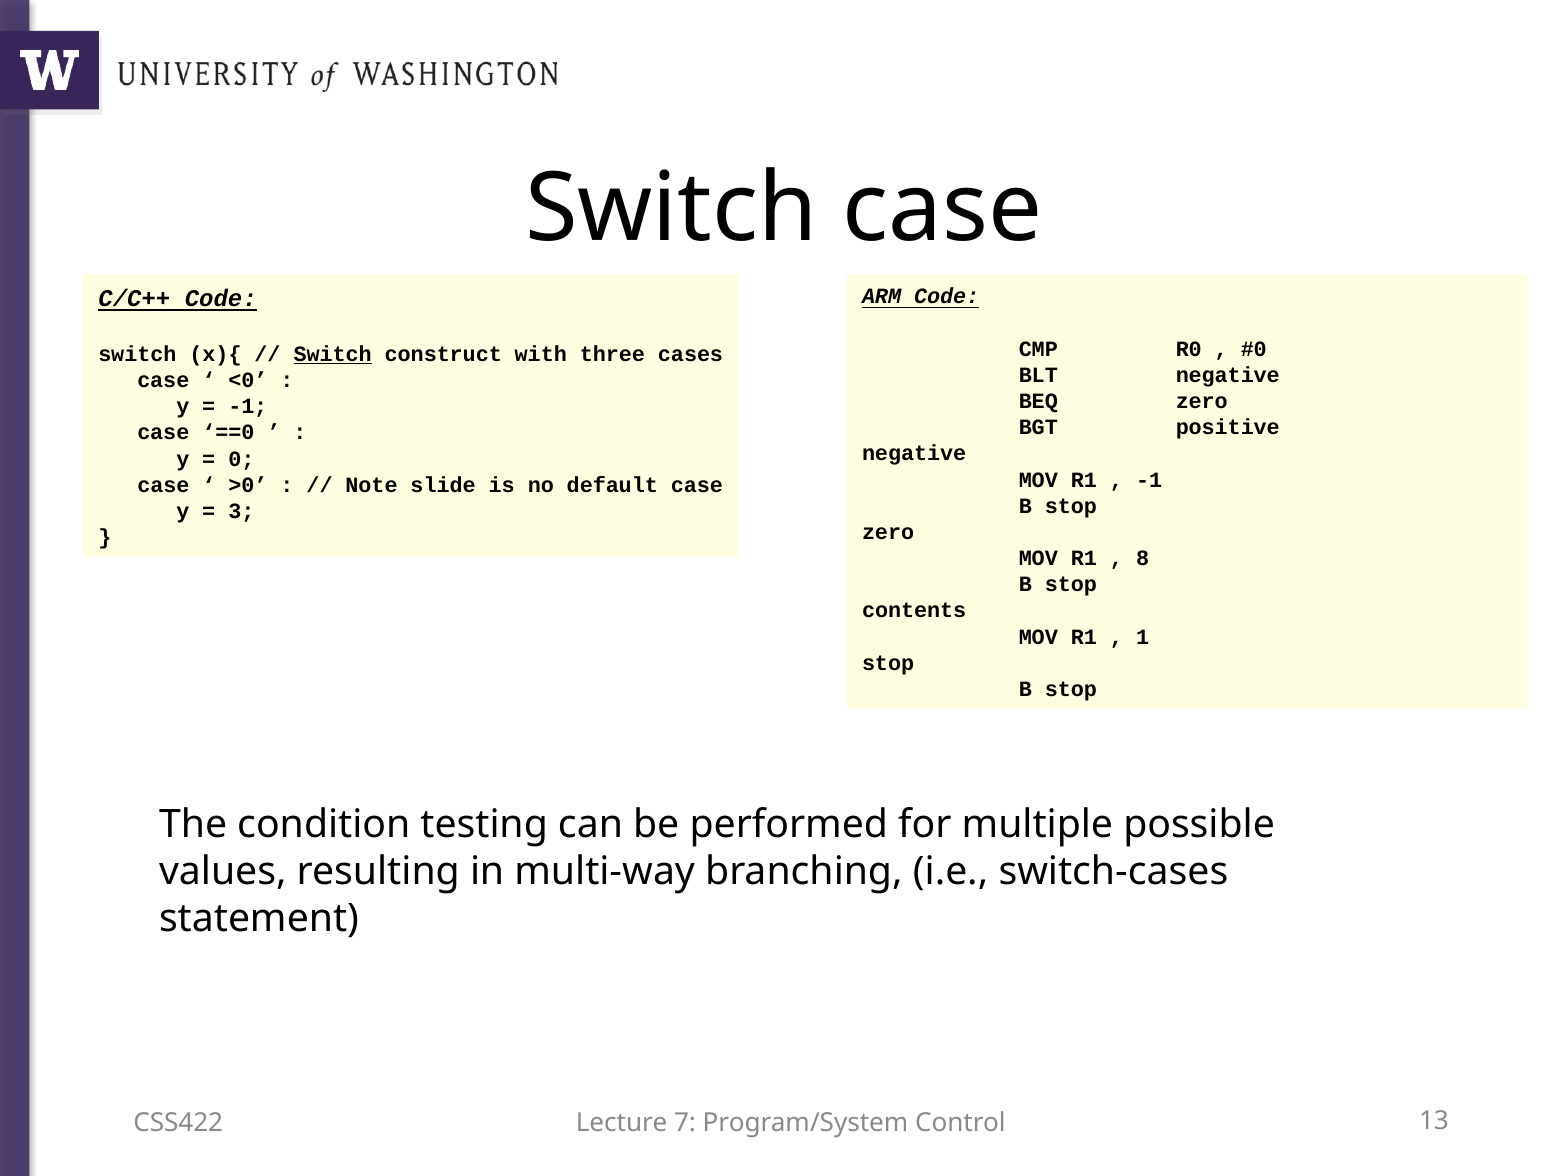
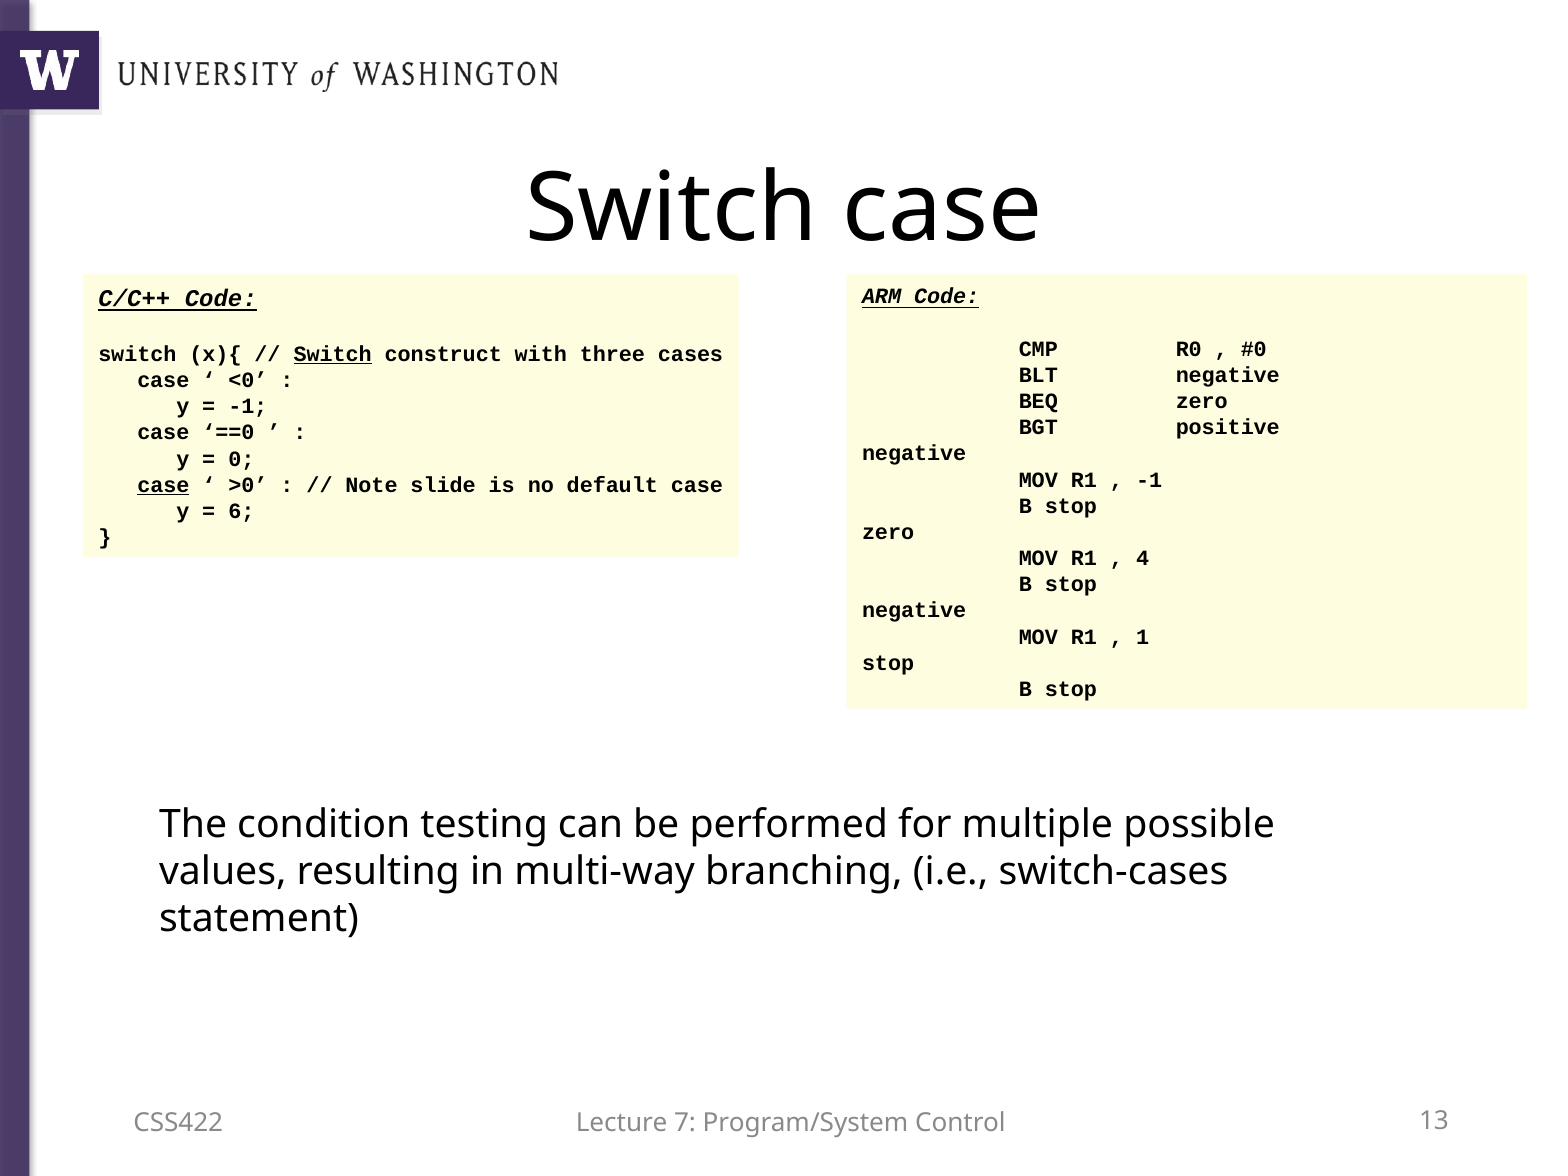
case underline: none -> present (163, 485)
3: 3 -> 6 (241, 511)
8: 8 -> 4 (1143, 558)
contents: contents -> negative (914, 611)
